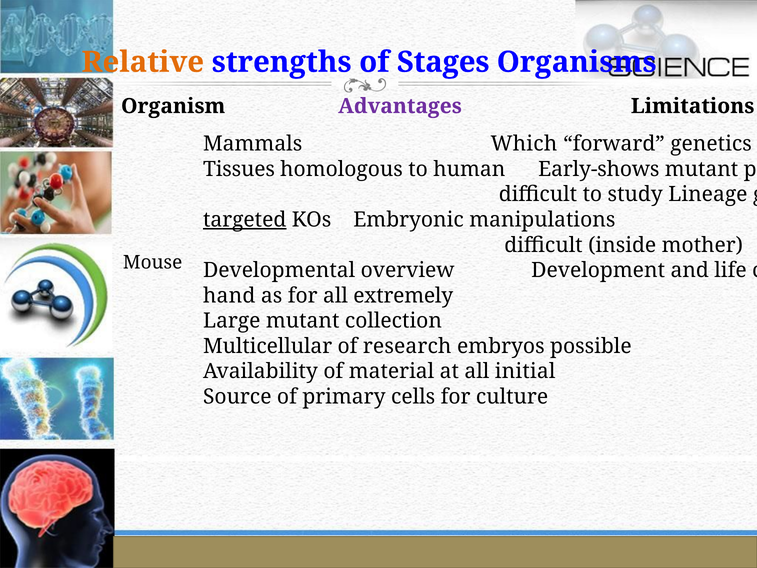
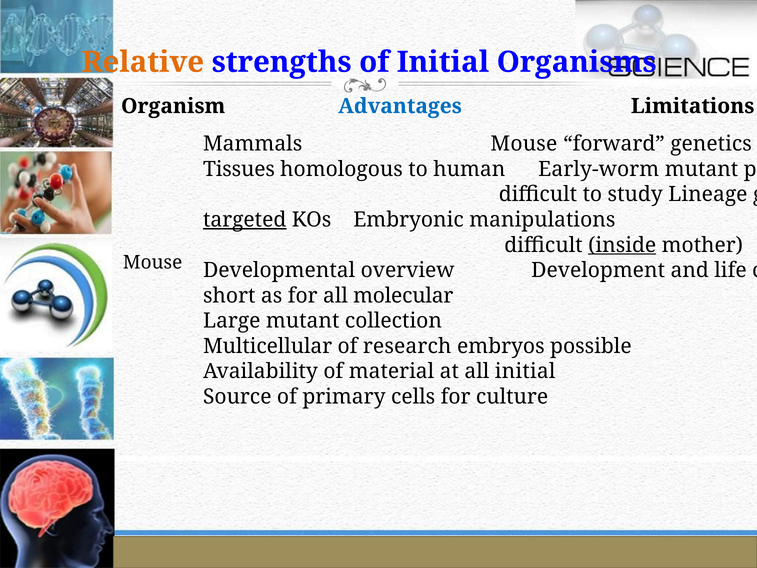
of Stages: Stages -> Initial (443, 62)
Advantages colour: purple -> blue (400, 106)
Mammals Which: Which -> Mouse (524, 144)
Early-shows: Early-shows -> Early-worm (599, 169)
inside underline: none -> present (622, 245)
hand: hand -> short (229, 295)
extremely: extremely -> molecular (403, 295)
